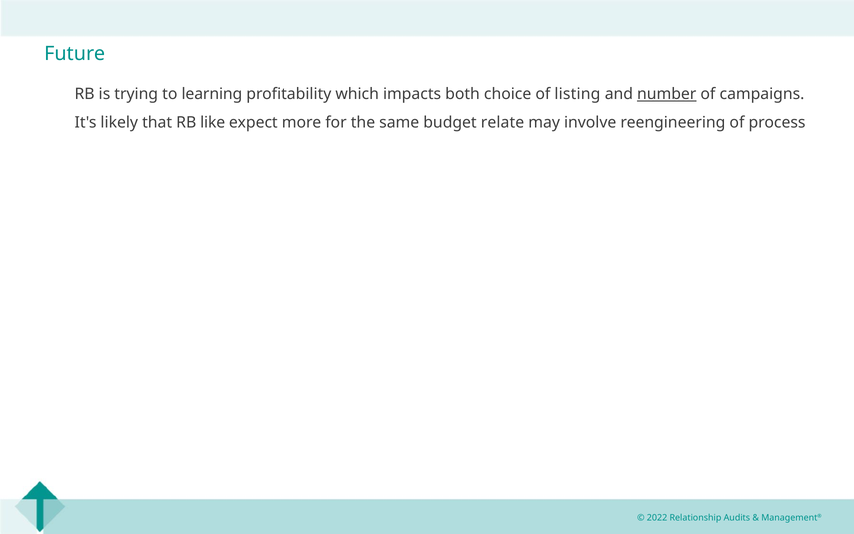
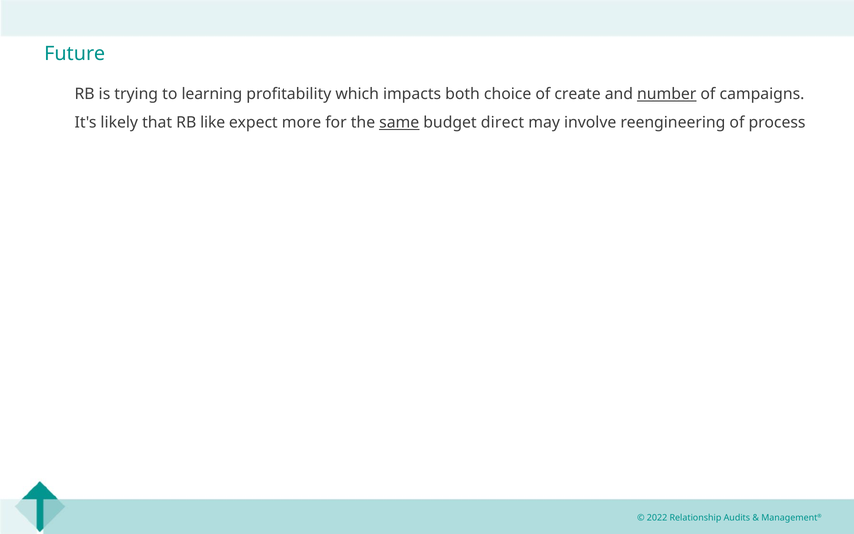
listing: listing -> create (578, 94)
same underline: none -> present (399, 123)
relate: relate -> direct (502, 123)
